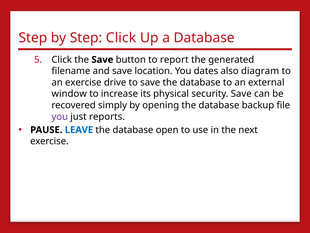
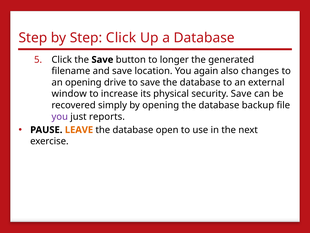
report: report -> longer (174, 60)
dates: dates -> again (206, 71)
diagram: diagram -> changes (260, 71)
an exercise: exercise -> opening (83, 82)
LEAVE colour: blue -> orange (79, 130)
